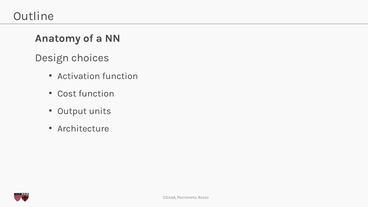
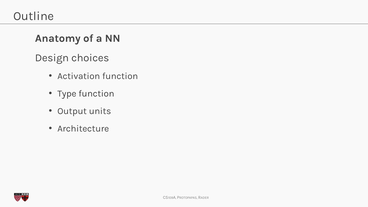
Cost: Cost -> Type (67, 94)
